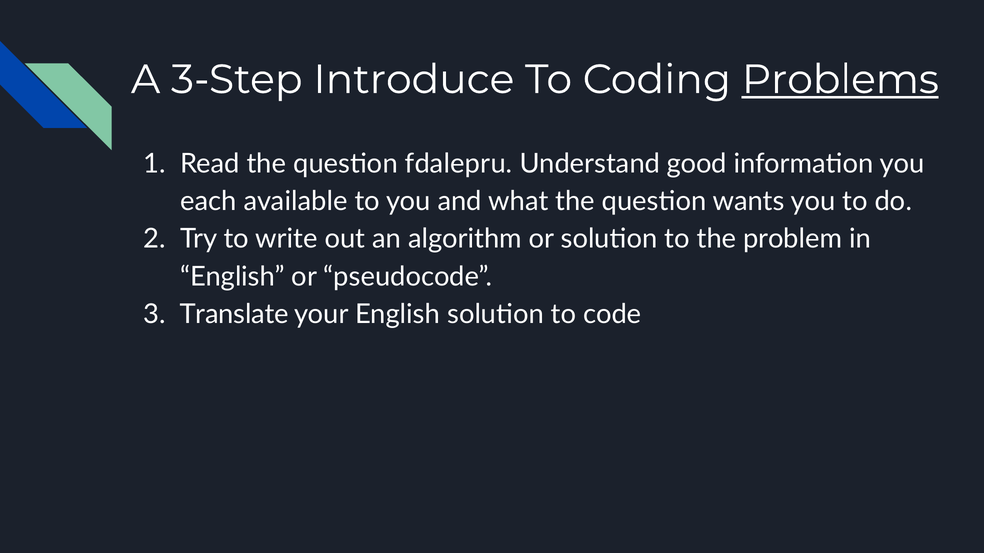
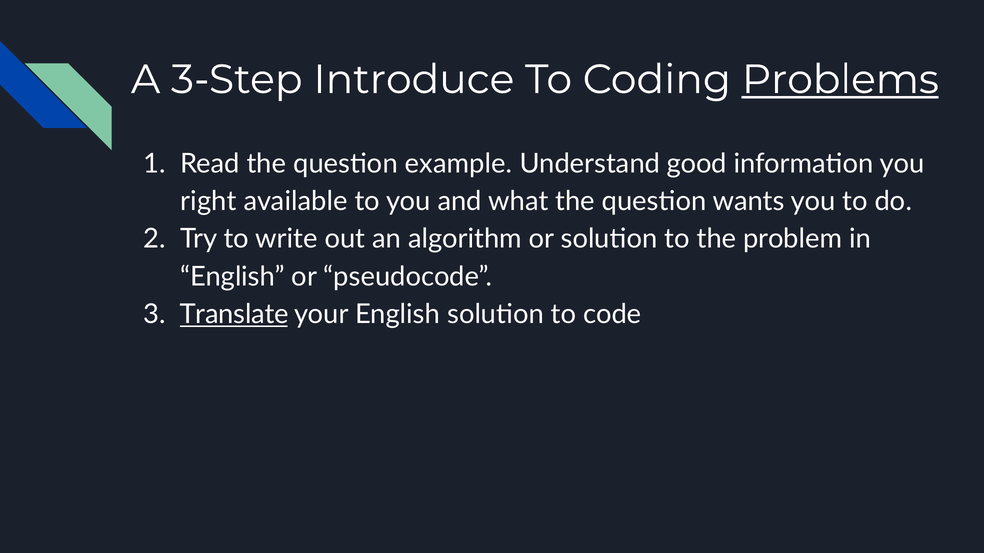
fdalepru: fdalepru -> example (459, 164)
each: each -> right (208, 201)
Translate underline: none -> present (234, 315)
